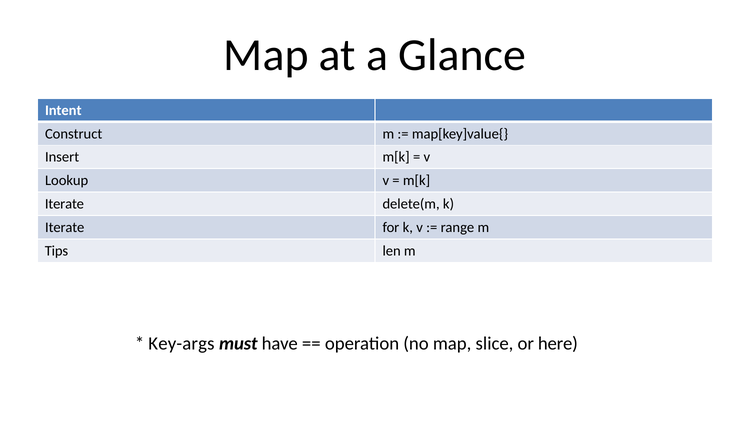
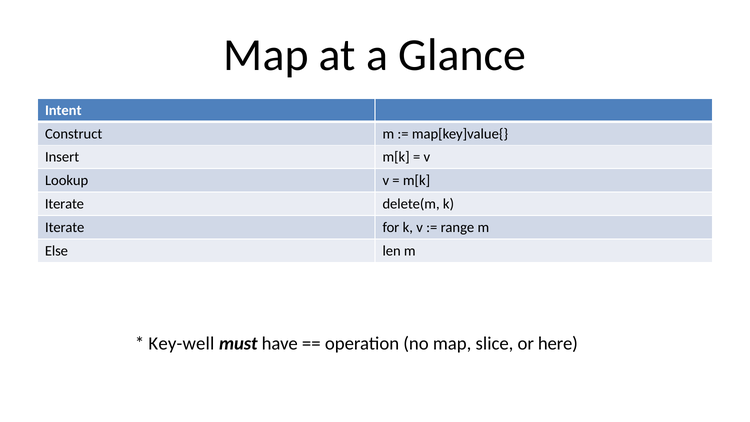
Tips: Tips -> Else (56, 251)
Key-args: Key-args -> Key-well (181, 344)
